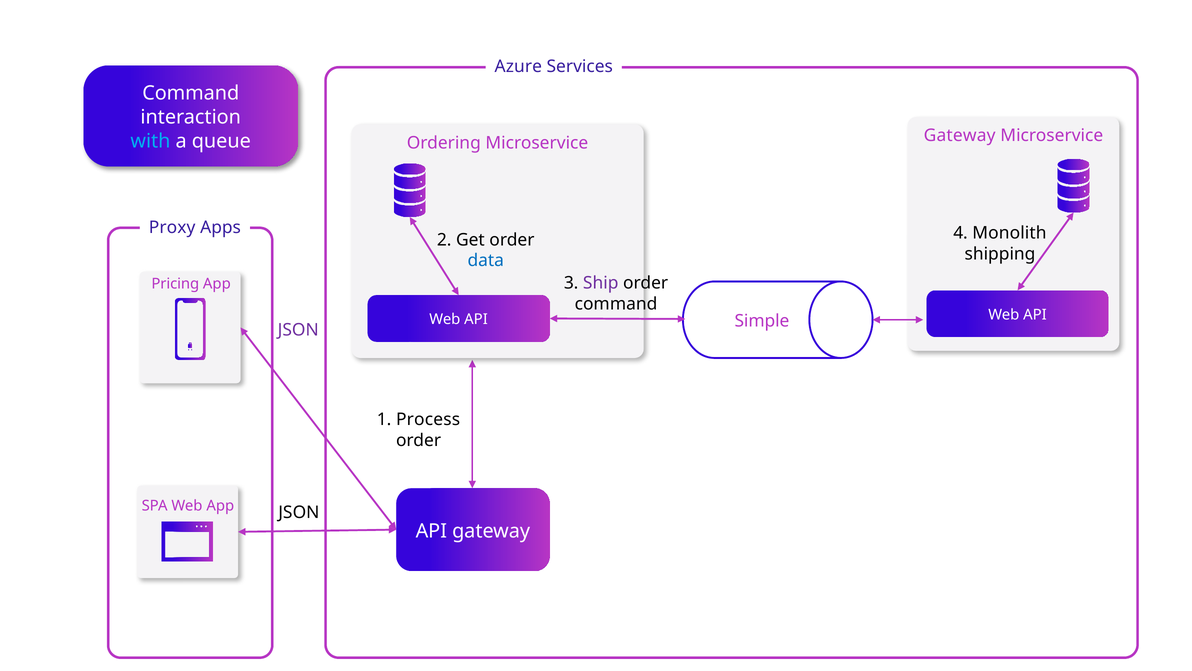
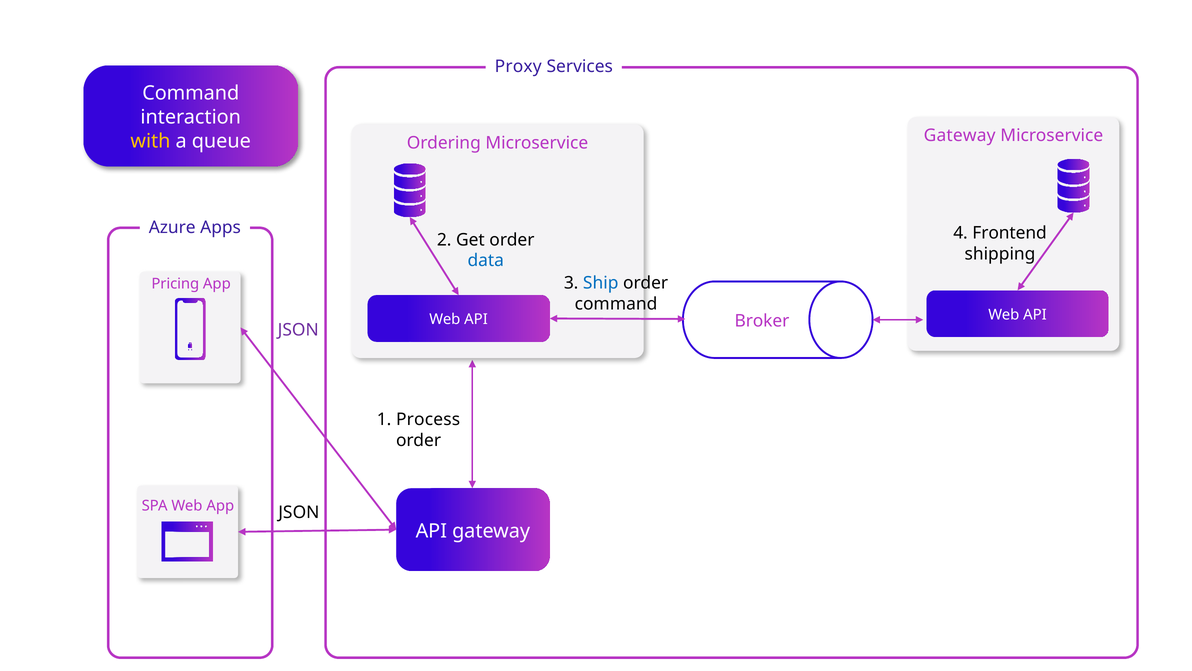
Azure: Azure -> Proxy (518, 66)
with colour: light blue -> yellow (150, 141)
Proxy: Proxy -> Azure (172, 227)
Monolith: Monolith -> Frontend (1010, 233)
Ship colour: purple -> blue (601, 283)
Simple: Simple -> Broker (762, 321)
